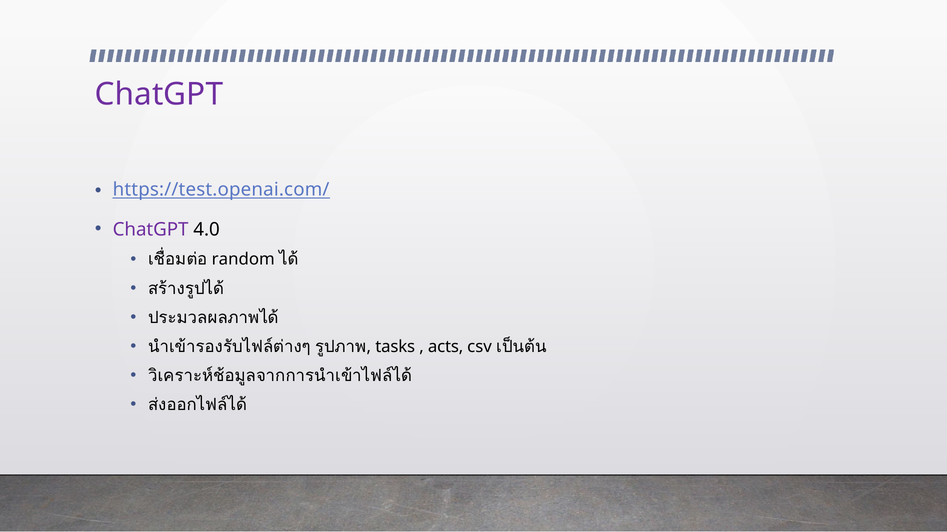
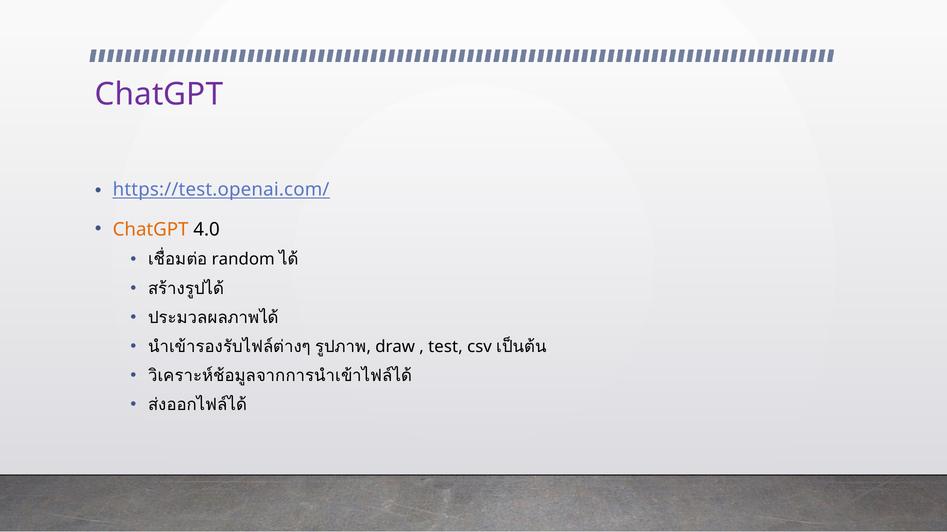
ChatGPT colour: purple -> orange (151, 230)
tasks: tasks -> draw (395, 347)
acts: acts -> test (445, 347)
